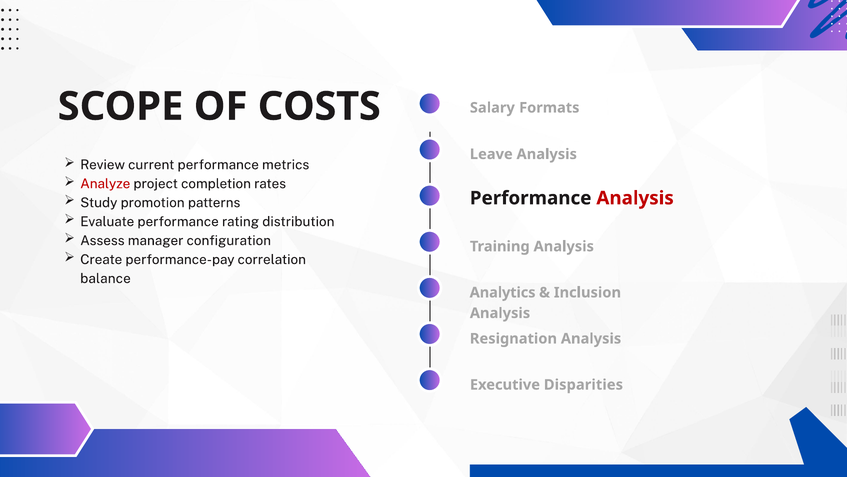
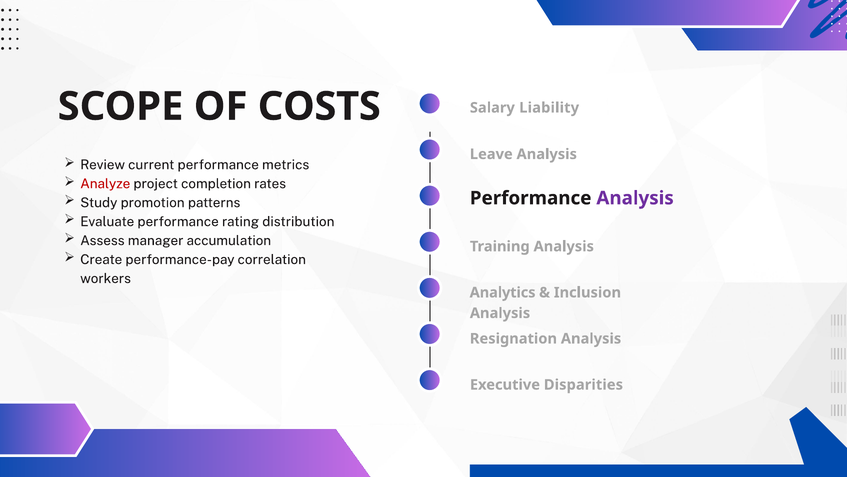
Formats: Formats -> Liability (549, 108)
Analysis colour: red -> purple (635, 198)
configuration: configuration -> accumulation (229, 240)
balance: balance -> workers (106, 278)
